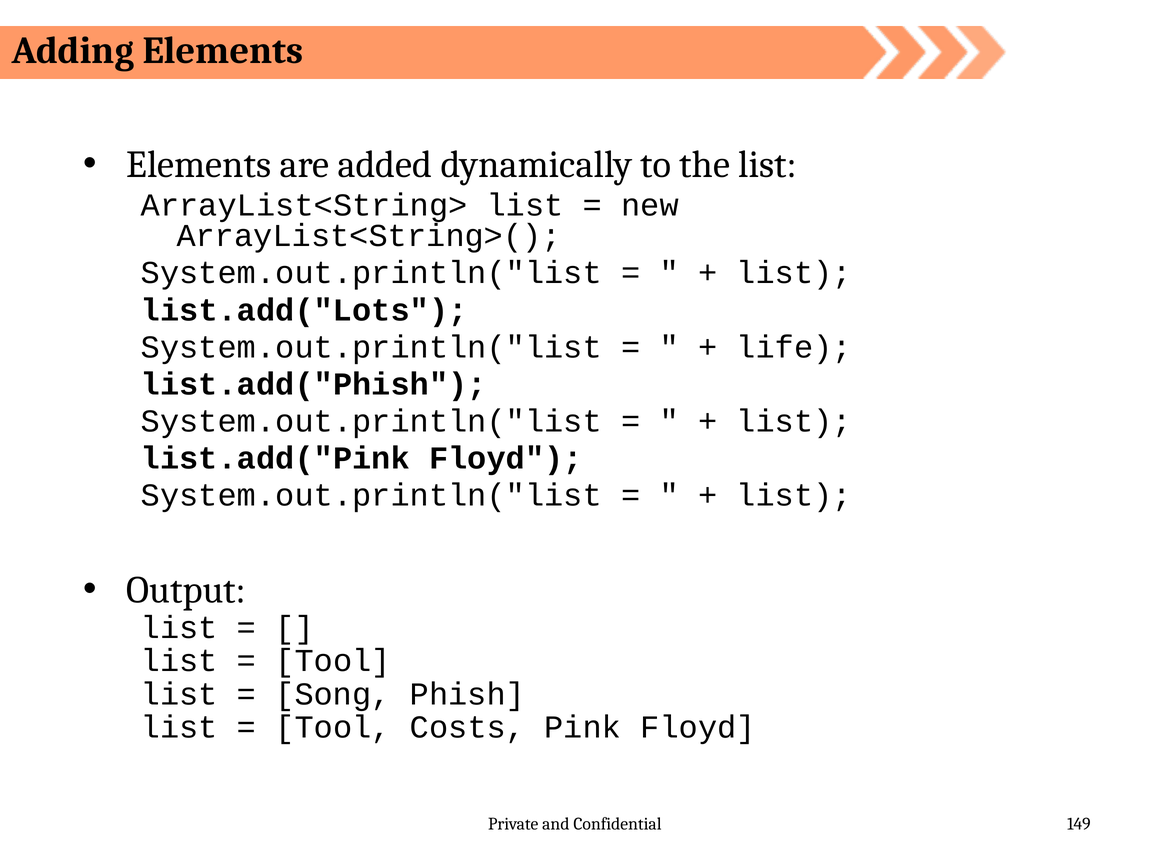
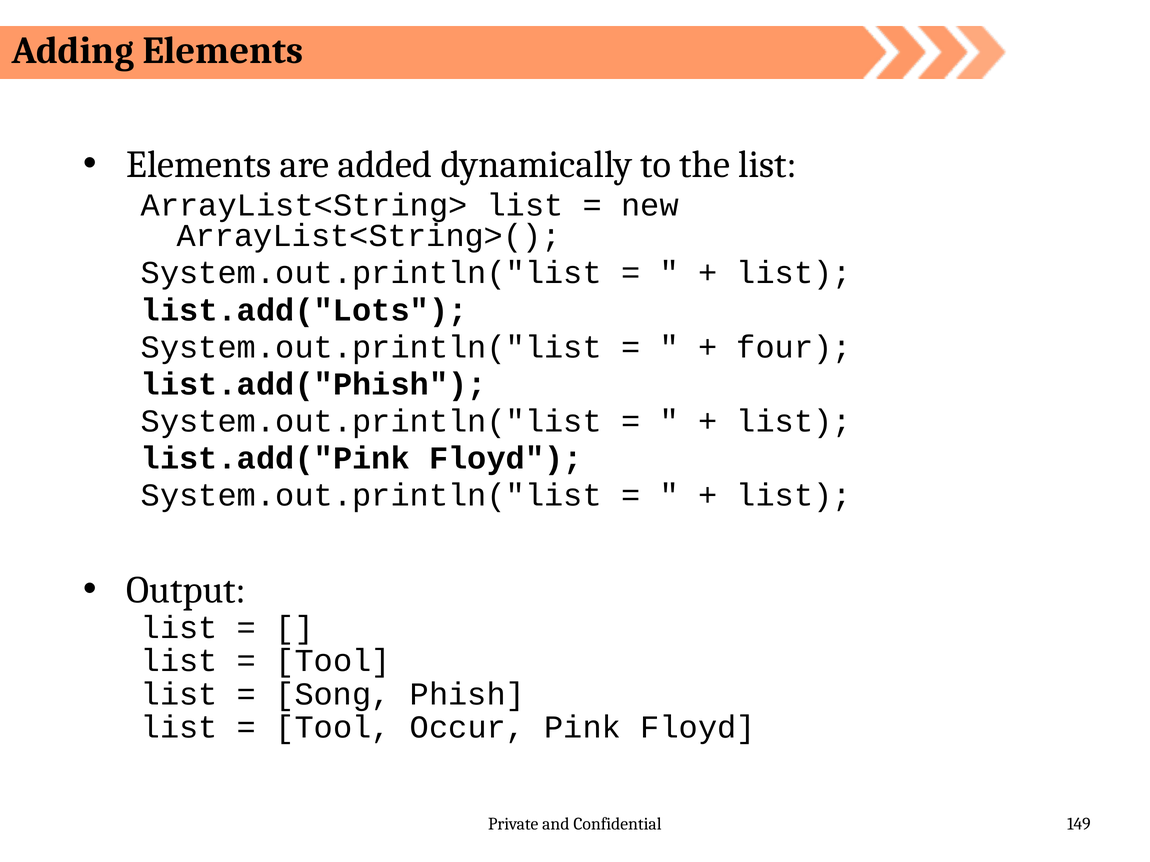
life: life -> four (794, 347)
Costs: Costs -> Occur (468, 728)
